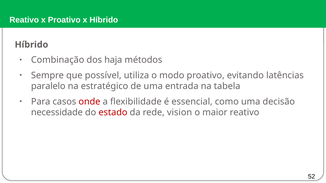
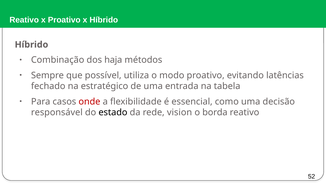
paralelo: paralelo -> fechado (48, 86)
necessidade: necessidade -> responsável (57, 113)
estado colour: red -> black (113, 113)
maior: maior -> borda (215, 113)
